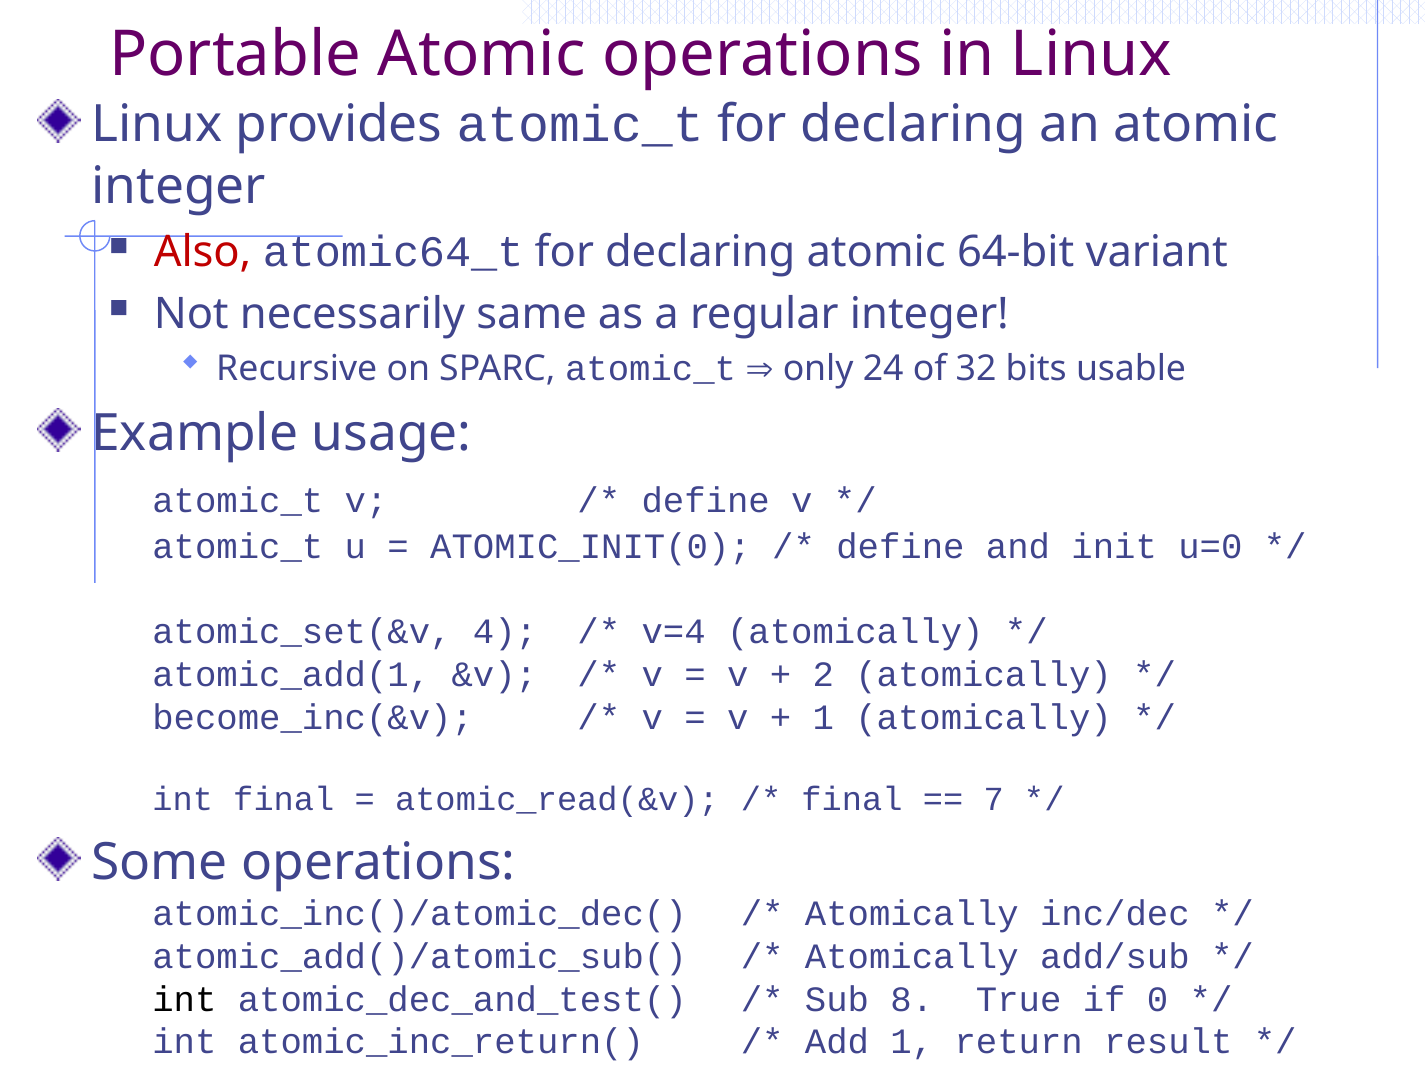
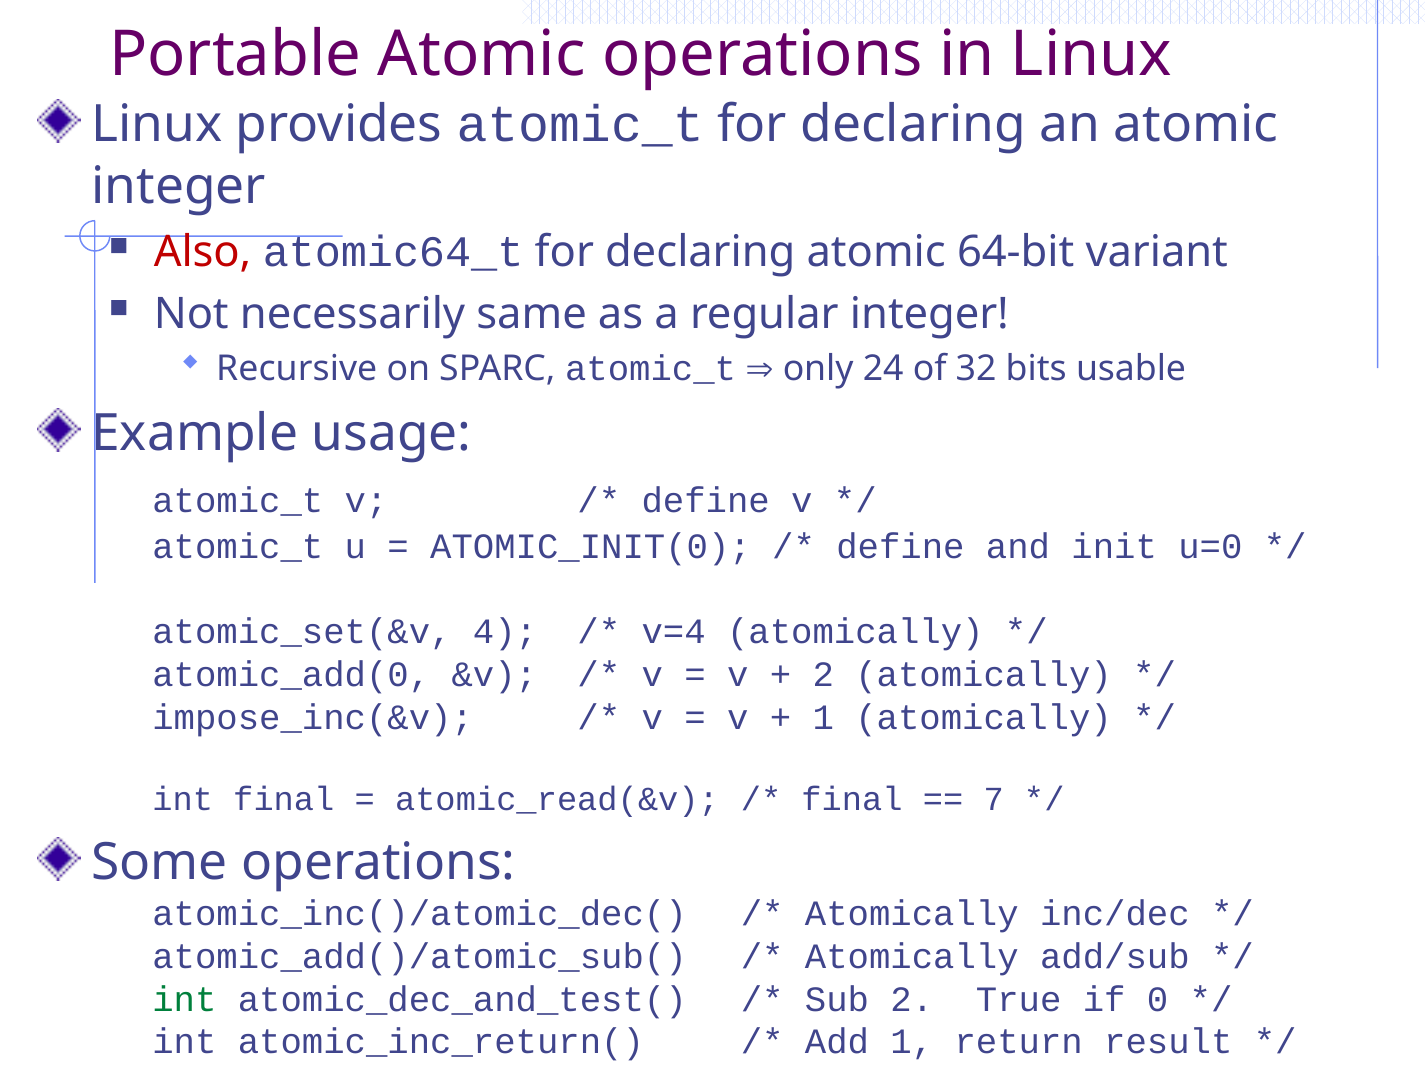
atomic_add(1: atomic_add(1 -> atomic_add(0 (291, 674)
become_inc(&v: become_inc(&v -> impose_inc(&v (313, 717)
int colour: black -> green (184, 999)
Sub 8: 8 -> 2 (912, 999)
